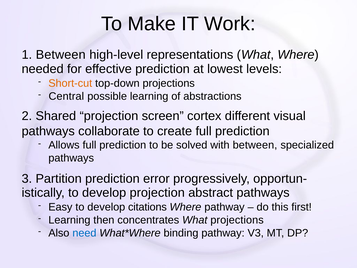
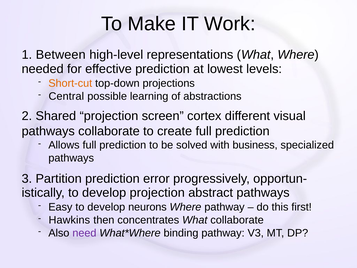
with between: between -> business (255, 145)
citations: citations -> neurons (147, 207)
Learning: Learning -> Hawkins (69, 220)
What projections: projections -> collaborate (237, 220)
need colour: blue -> purple (84, 233)
